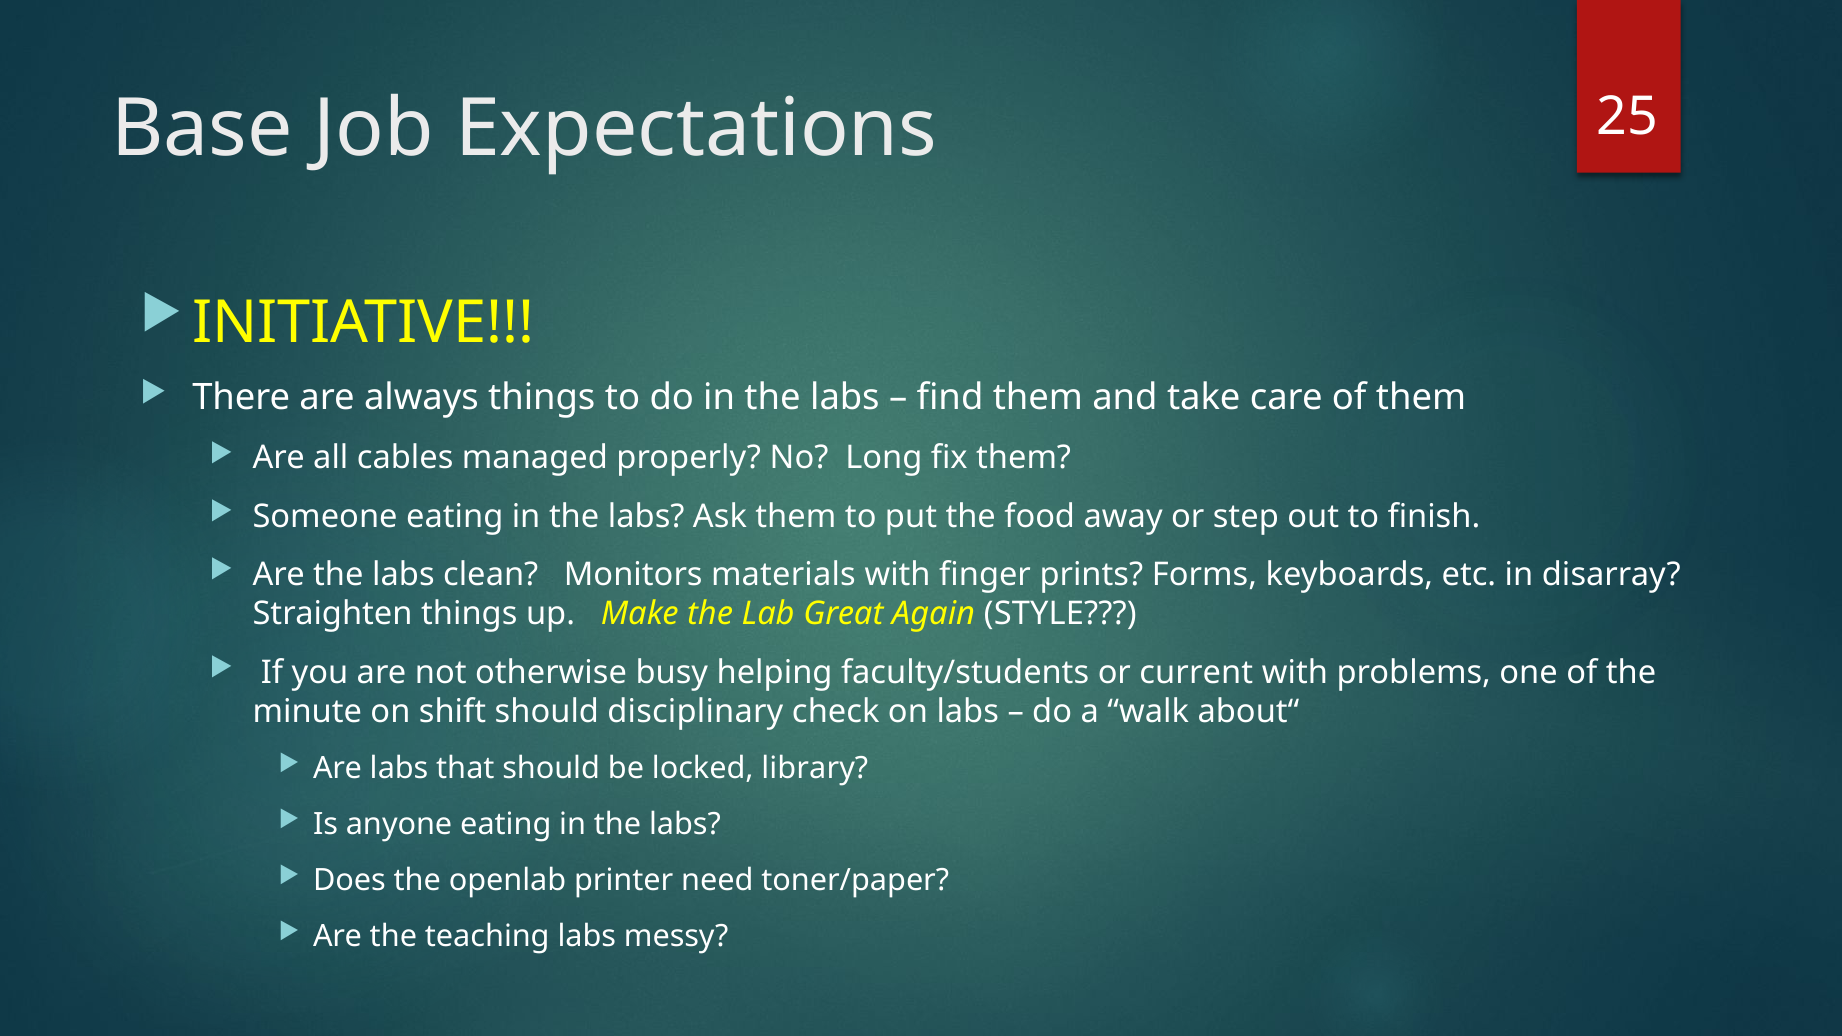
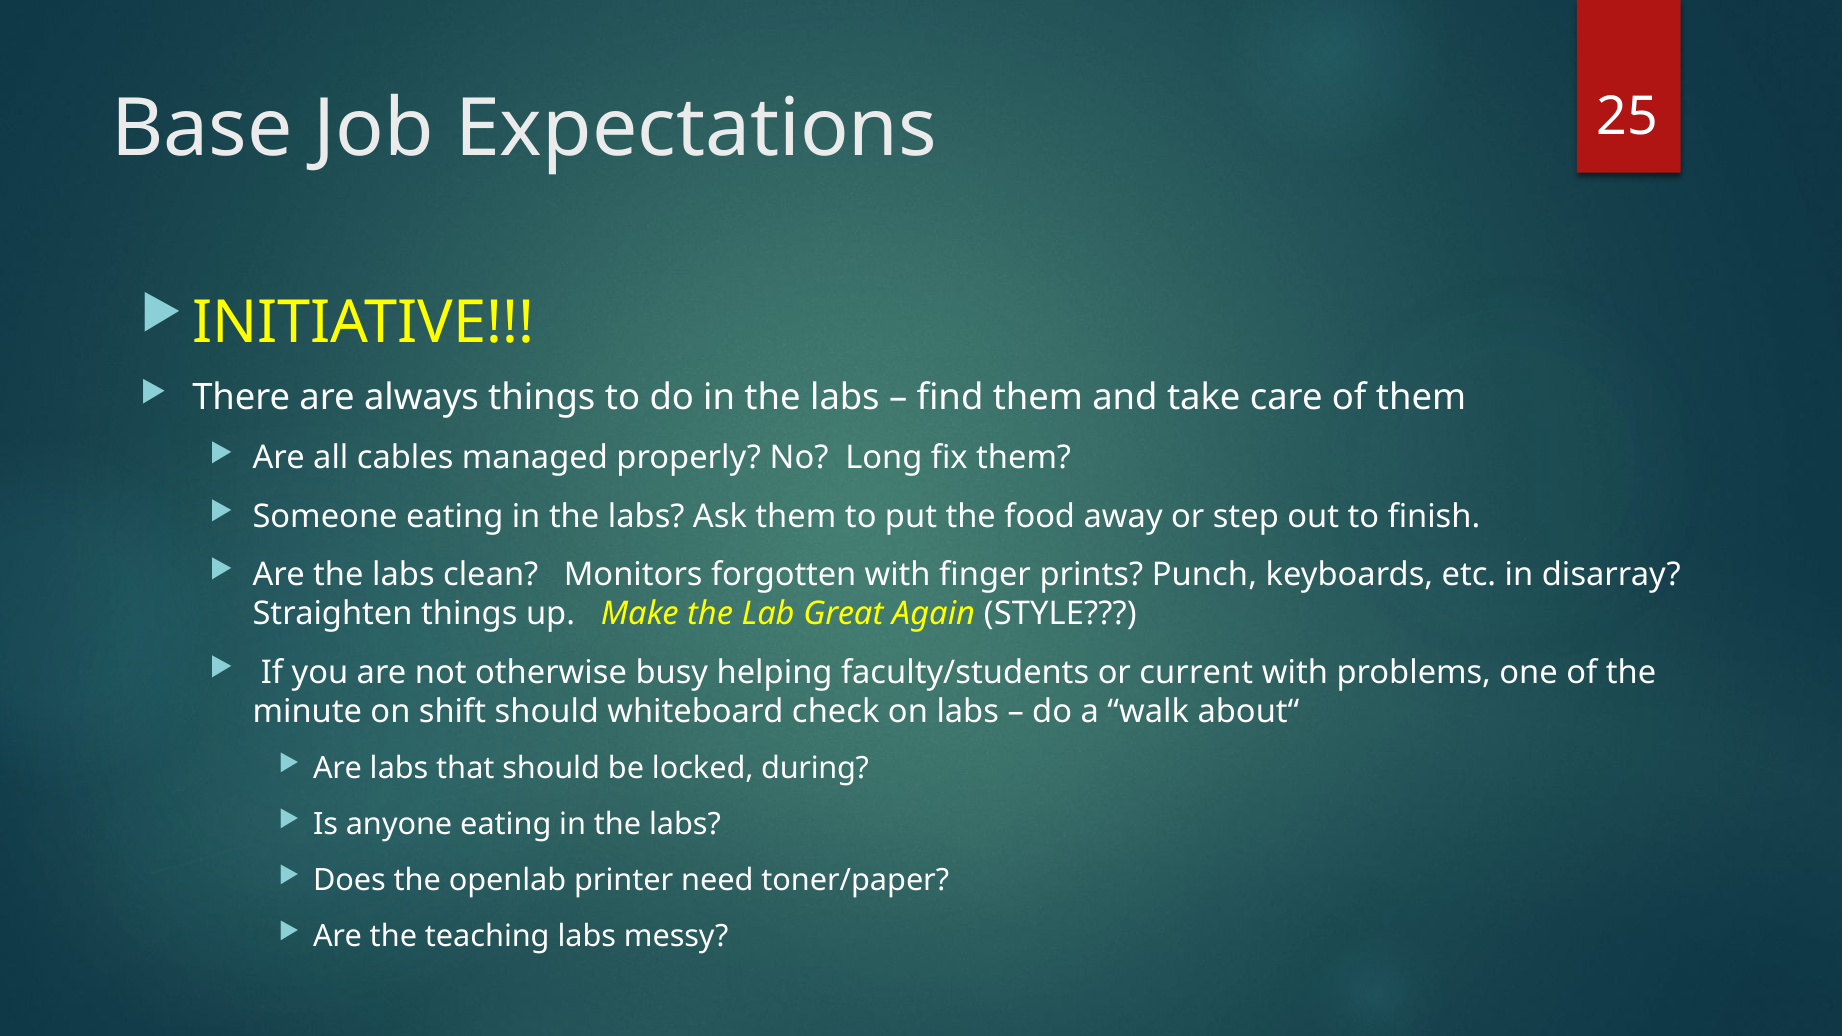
materials: materials -> forgotten (784, 575)
Forms: Forms -> Punch (1204, 575)
disciplinary: disciplinary -> whiteboard (695, 712)
library: library -> during (815, 769)
